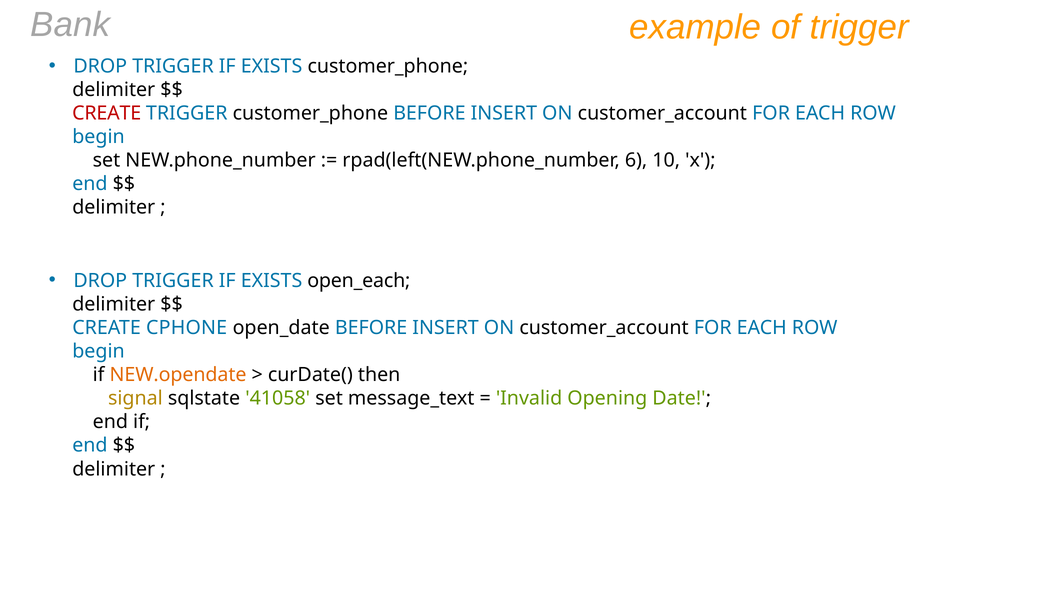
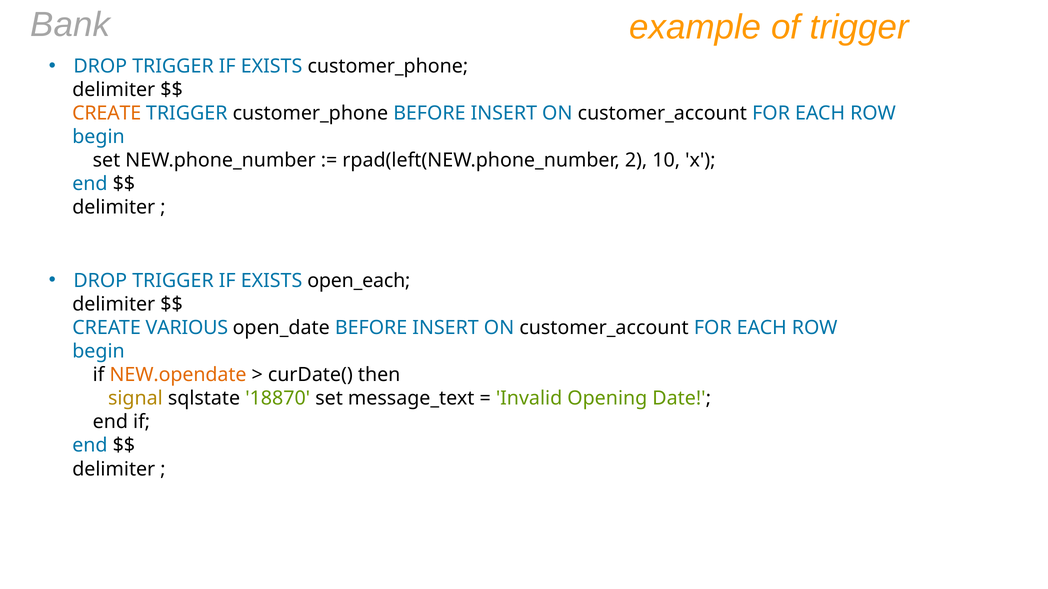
CREATE colour: red -> orange (107, 113)
6: 6 -> 2 (636, 161)
CPHONE: CPHONE -> VARIOUS (187, 328)
41058: 41058 -> 18870 (278, 399)
